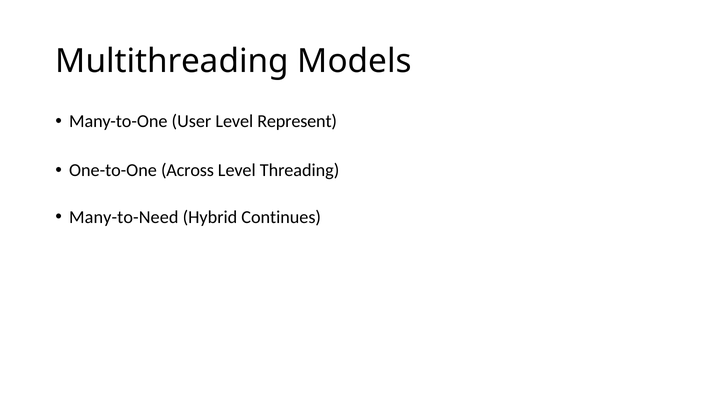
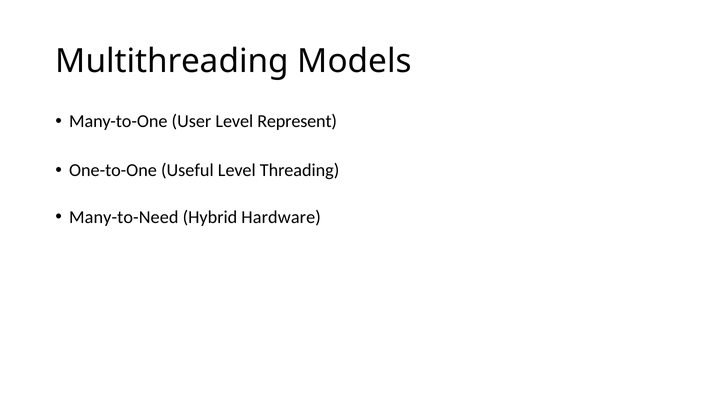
Across: Across -> Useful (187, 170)
Continues: Continues -> Hardware (281, 217)
